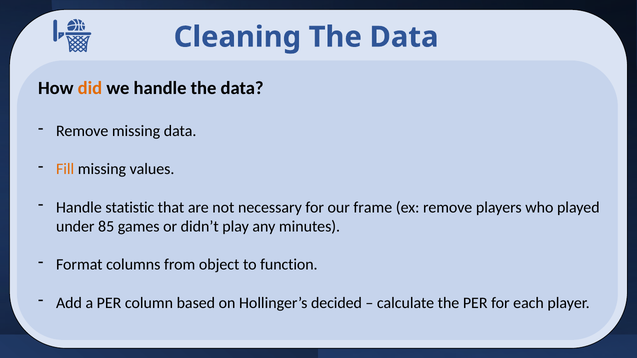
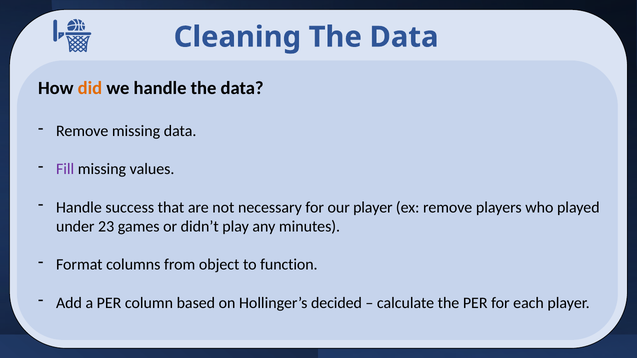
Fill colour: orange -> purple (65, 169)
statistic: statistic -> success (130, 207)
our frame: frame -> player (373, 207)
85: 85 -> 23 (106, 227)
